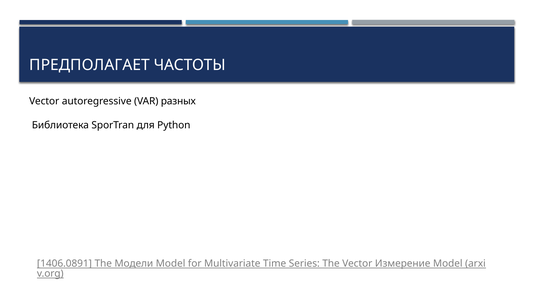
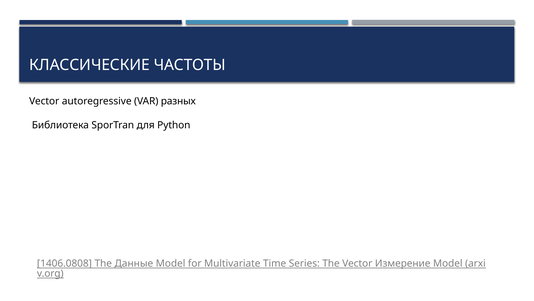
ПРЕДПОЛАГАЕТ: ПРЕДПОЛАГАЕТ -> КЛАССИЧЕСКИЕ (90, 65)
1406.0891: 1406.0891 -> 1406.0808 (64, 263)
Модели: Модели -> Данные (134, 263)
